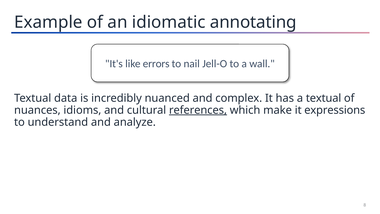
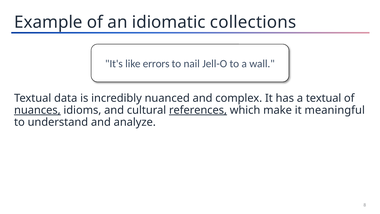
annotating: annotating -> collections (253, 22)
nuances underline: none -> present (37, 110)
expressions: expressions -> meaningful (335, 110)
